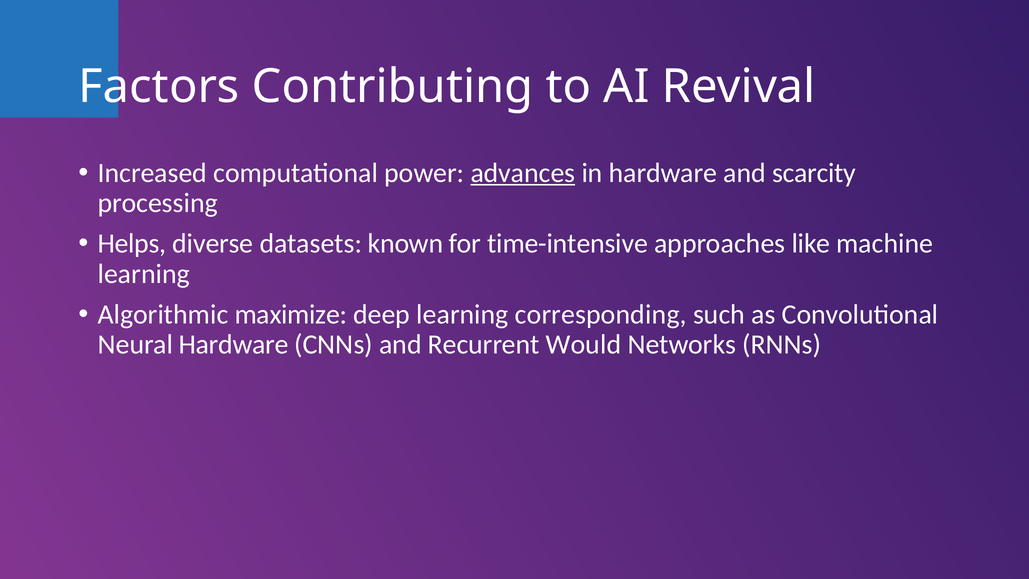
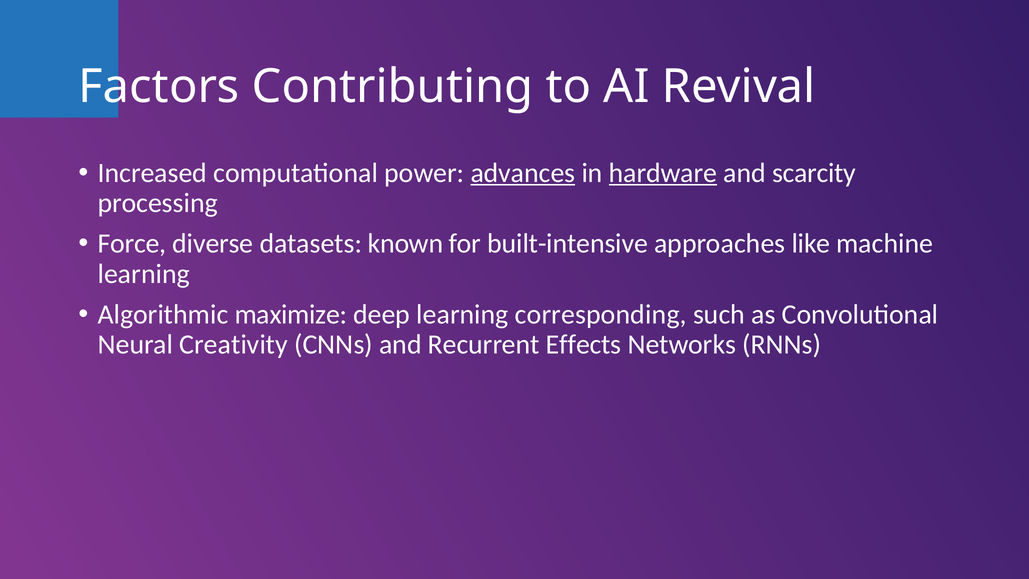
hardware underline: none -> present (663, 173)
Helps: Helps -> Force (132, 244)
time-intensive: time-intensive -> built-intensive (568, 244)
Neural Hardware: Hardware -> Creativity (234, 345)
Would: Would -> Effects (584, 345)
